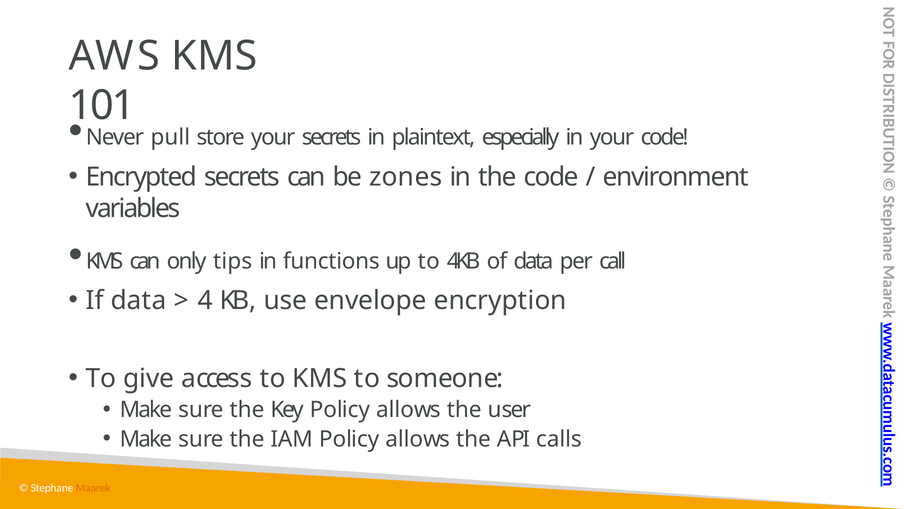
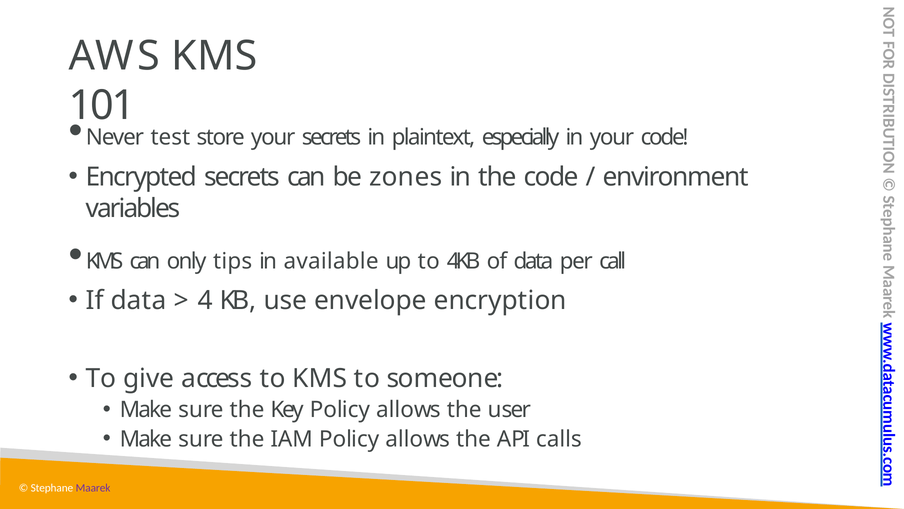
pull: pull -> test (170, 137)
functions: functions -> available (331, 261)
Maarek colour: orange -> purple (93, 488)
